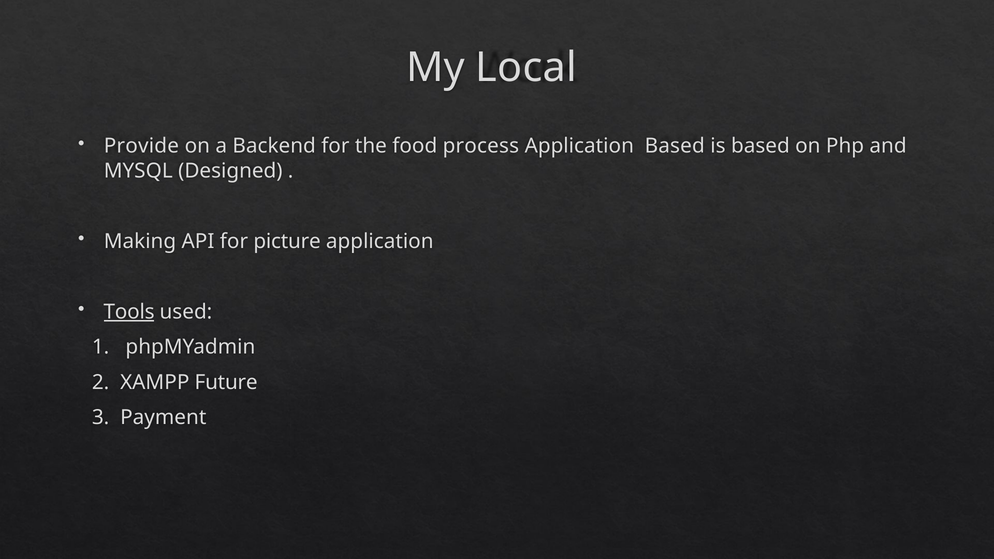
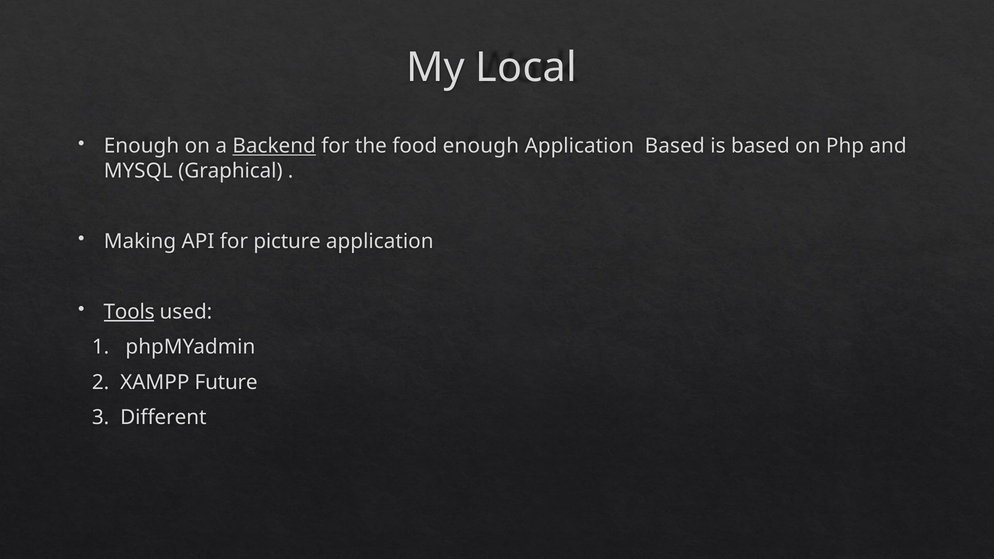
Provide: Provide -> Enough (141, 146)
Backend underline: none -> present (274, 146)
food process: process -> enough (481, 146)
Designed: Designed -> Graphical (230, 171)
Payment: Payment -> Different (163, 418)
